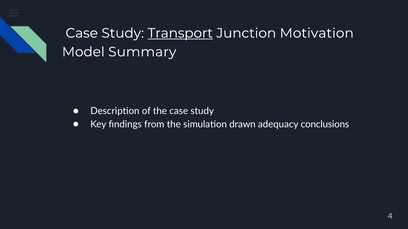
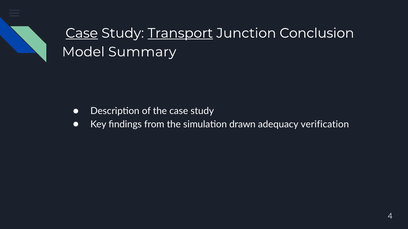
Case underline: none -> present (82, 33)
Motivation: Motivation -> Conclusion (317, 33)
conclusions: conclusions -> verification (325, 125)
